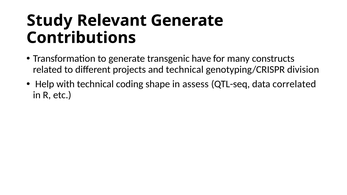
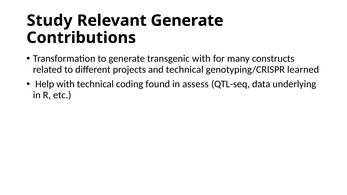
transgenic have: have -> with (201, 59)
division: division -> learned (303, 70)
shape: shape -> found (158, 84)
correlated: correlated -> underlying (294, 84)
